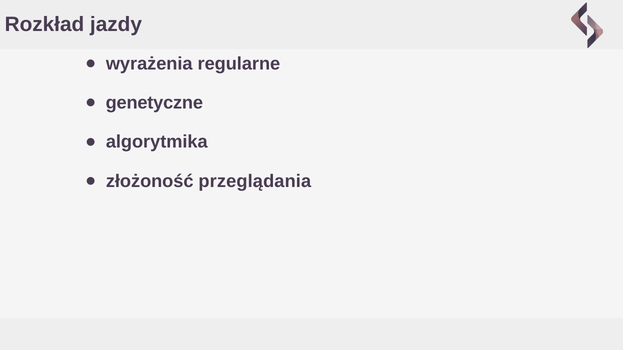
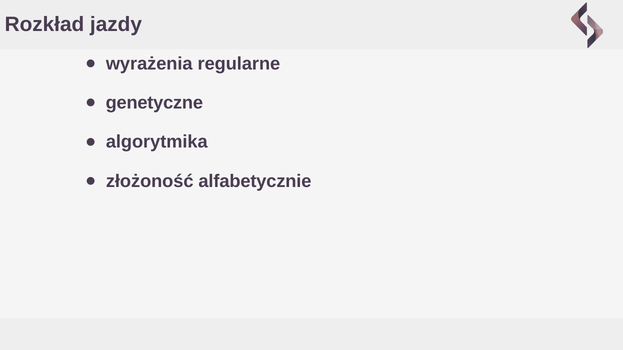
przeglądania: przeglądania -> alfabetycznie (255, 181)
